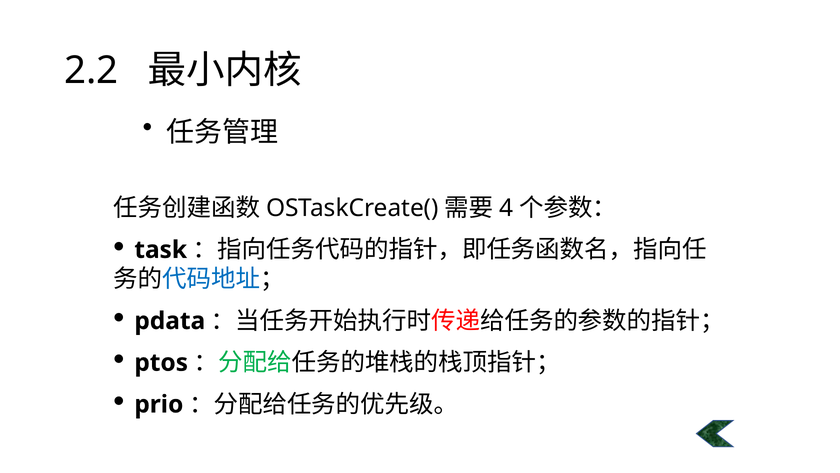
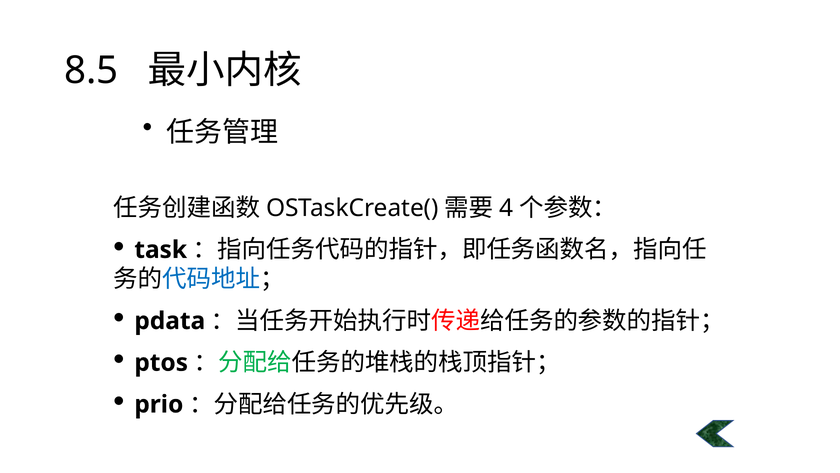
2.2: 2.2 -> 8.5 (91, 71)
